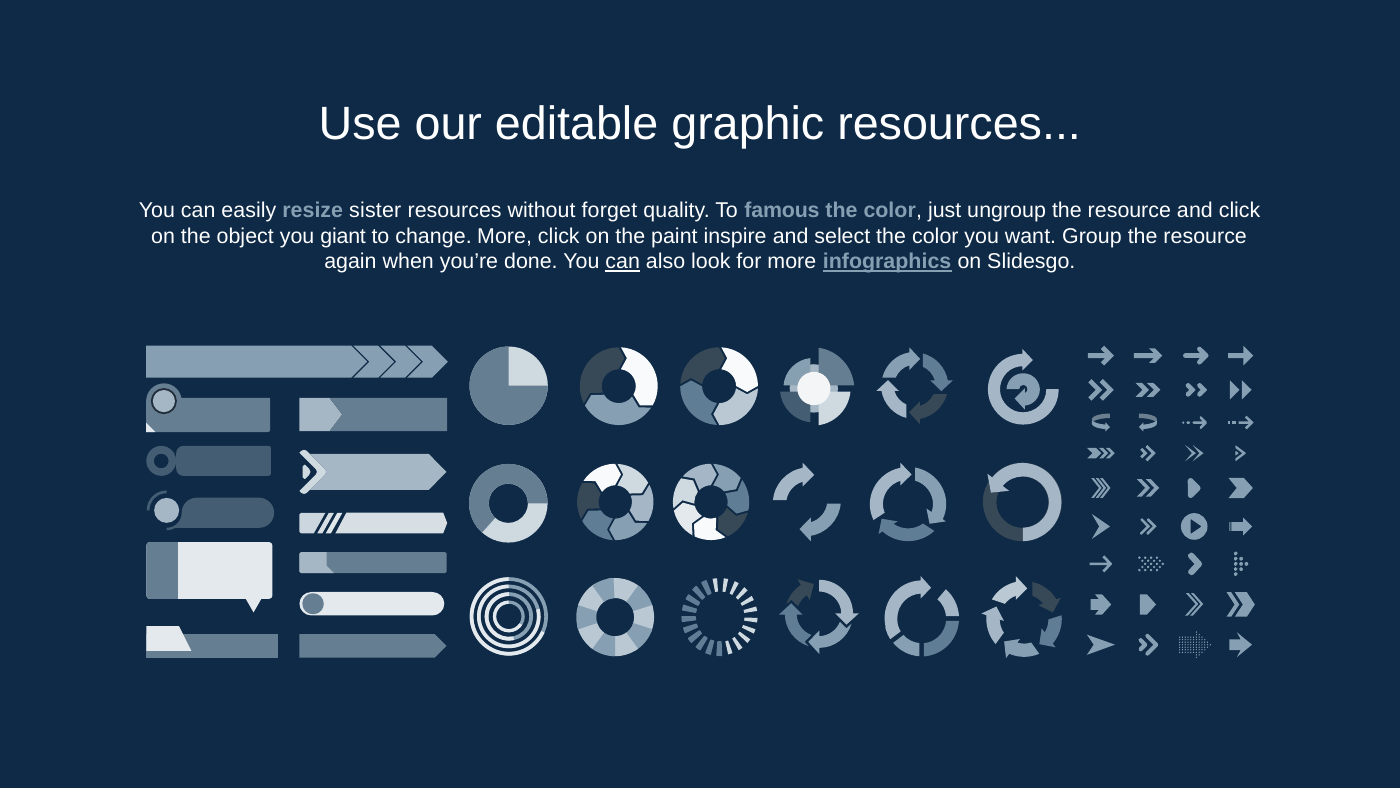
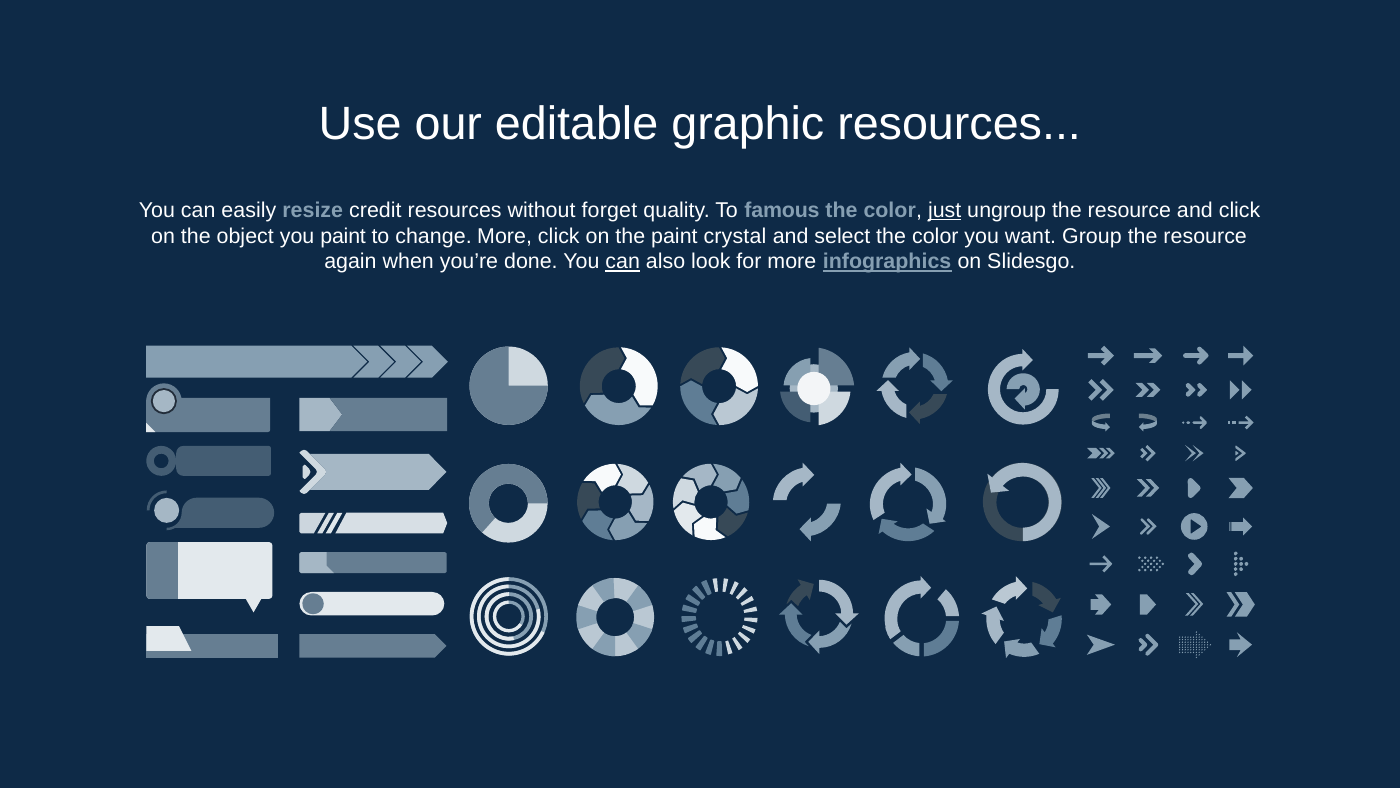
sister: sister -> credit (375, 210)
just underline: none -> present (945, 210)
you giant: giant -> paint (343, 236)
inspire: inspire -> crystal (735, 236)
